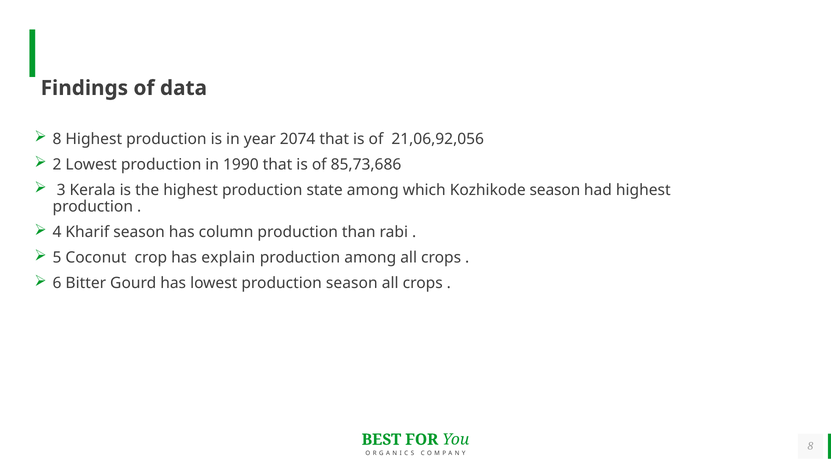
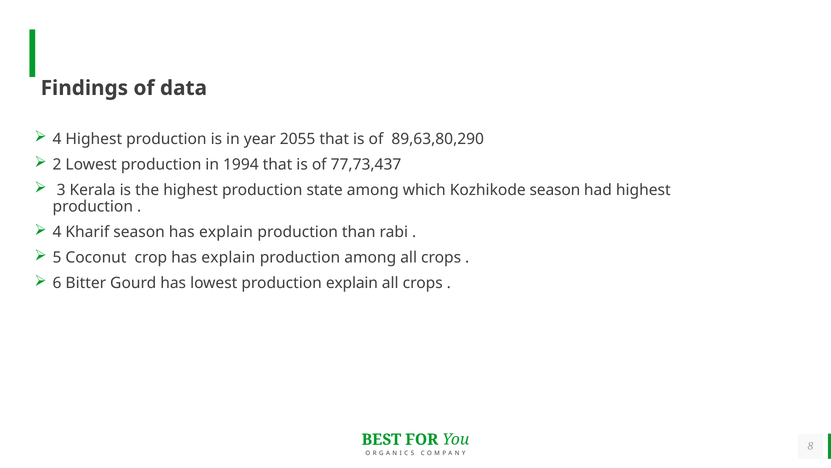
8: 8 -> 4 (57, 139)
2074: 2074 -> 2055 (298, 139)
21,06,92,056: 21,06,92,056 -> 89,63,80,290 (438, 139)
1990: 1990 -> 1994 (241, 164)
85,73,686: 85,73,686 -> 77,73,437 (366, 164)
season has column: column -> explain (226, 232)
production season: season -> explain (352, 283)
